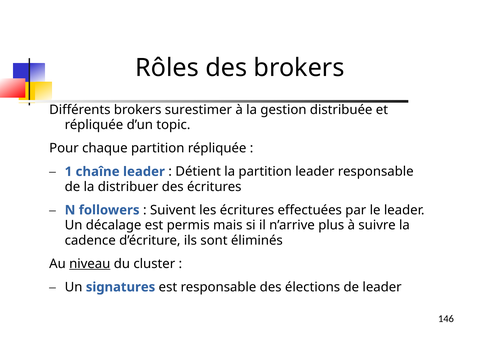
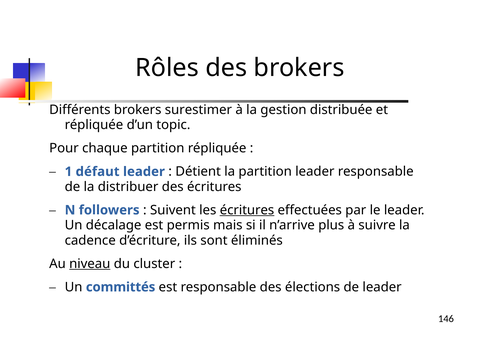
chaîne: chaîne -> défaut (98, 172)
écritures underline: none -> present (247, 210)
signatures: signatures -> committés (121, 287)
